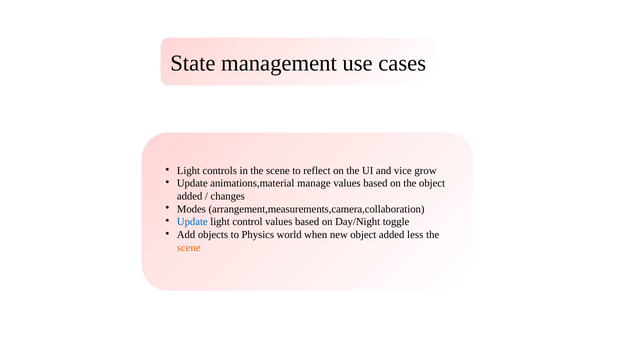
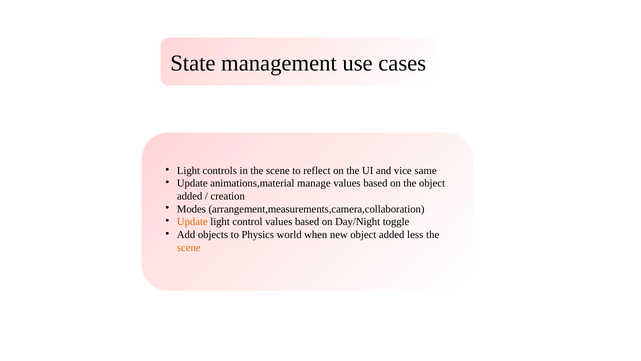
grow: grow -> same (426, 170)
changes: changes -> creation (228, 196)
Update colour: blue -> orange (192, 222)
